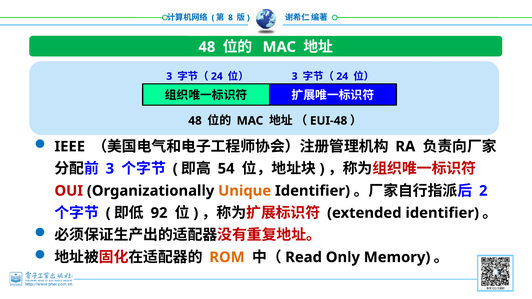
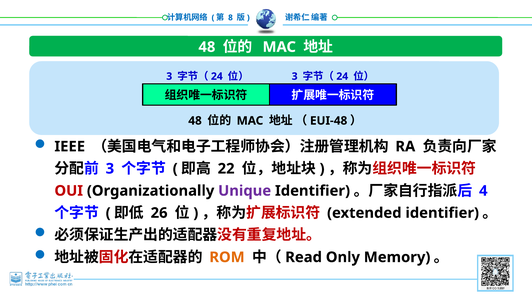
54: 54 -> 22 (226, 169)
Unique colour: orange -> purple (245, 191)
2: 2 -> 4 (483, 191)
92: 92 -> 26 (159, 213)
